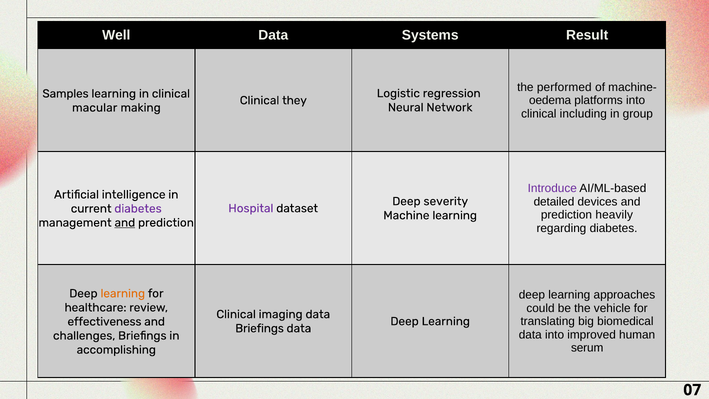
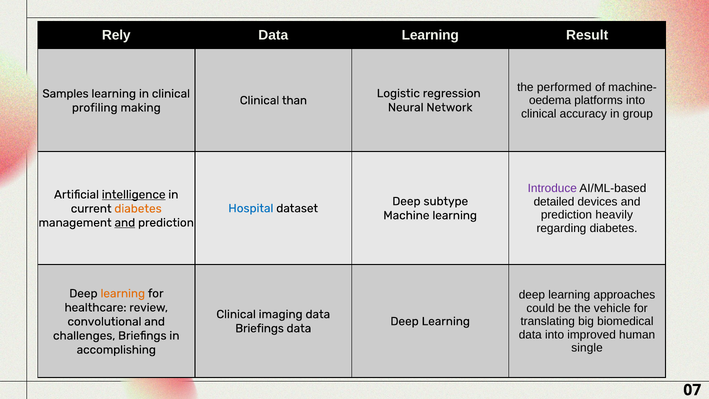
Well: Well -> Rely (116, 35)
Data Systems: Systems -> Learning (430, 35)
they: they -> than (295, 100)
macular: macular -> profiling (95, 108)
including: including -> accuracy (583, 114)
intelligence underline: none -> present (134, 194)
severity: severity -> subtype (446, 201)
Hospital colour: purple -> blue (251, 208)
diabetes colour: purple -> orange (138, 209)
effectiveness: effectiveness -> convolutional (104, 321)
serum: serum -> single (587, 348)
